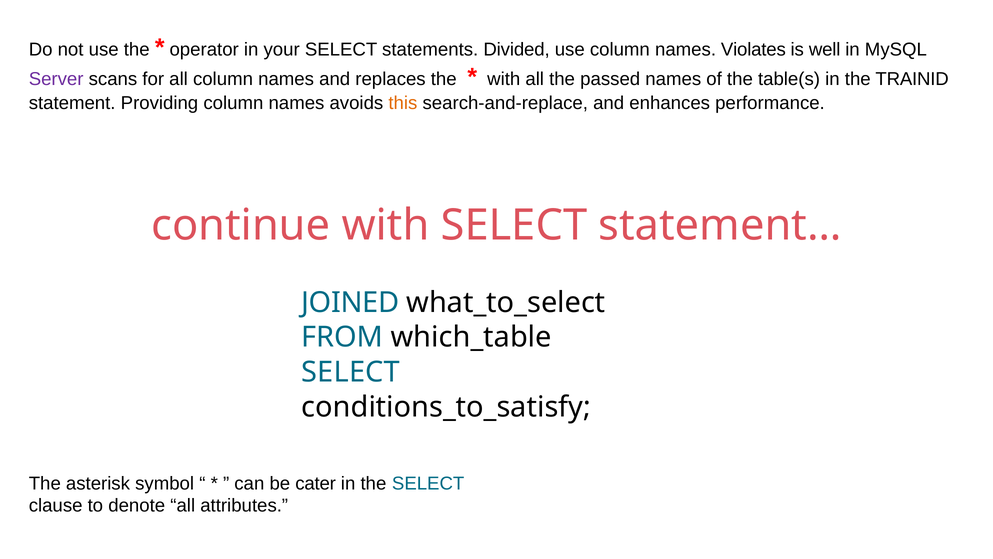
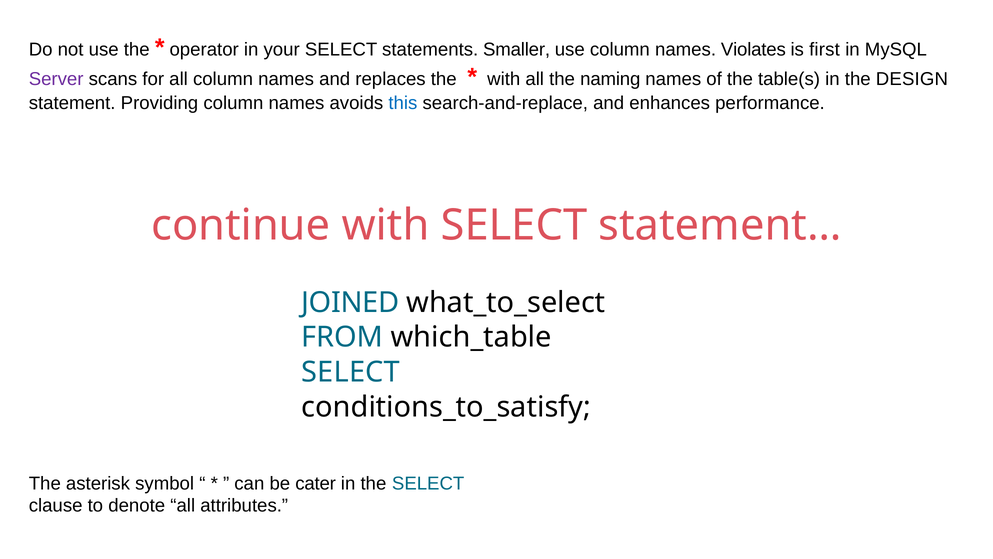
Divided: Divided -> Smaller (517, 49)
well: well -> first (824, 49)
passed: passed -> naming (610, 79)
TRAINID: TRAINID -> DESIGN (912, 79)
this colour: orange -> blue (403, 103)
